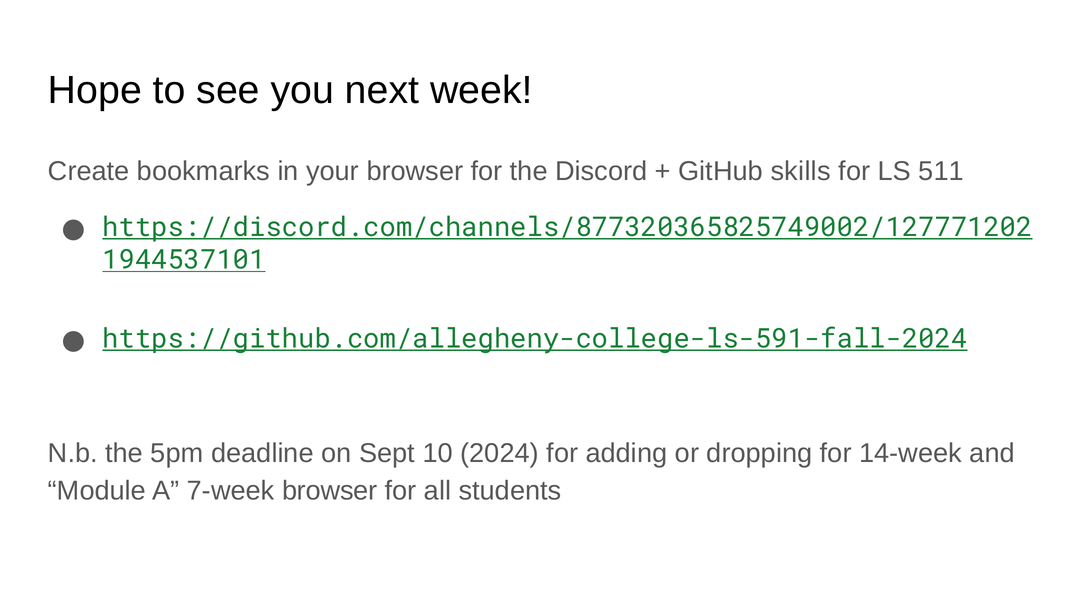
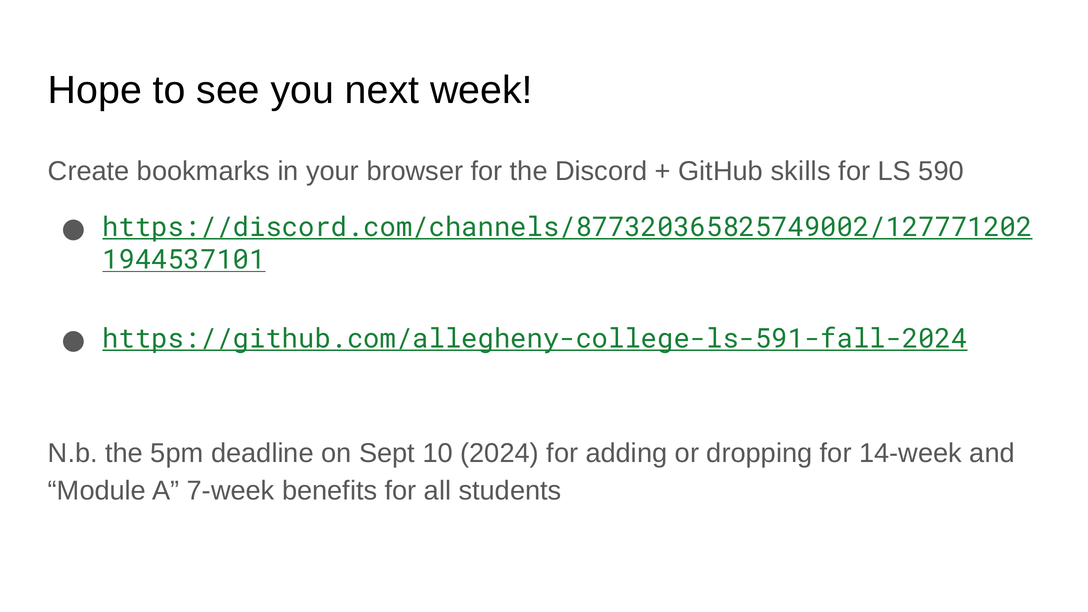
511: 511 -> 590 (941, 171)
7-week browser: browser -> benefits (330, 491)
